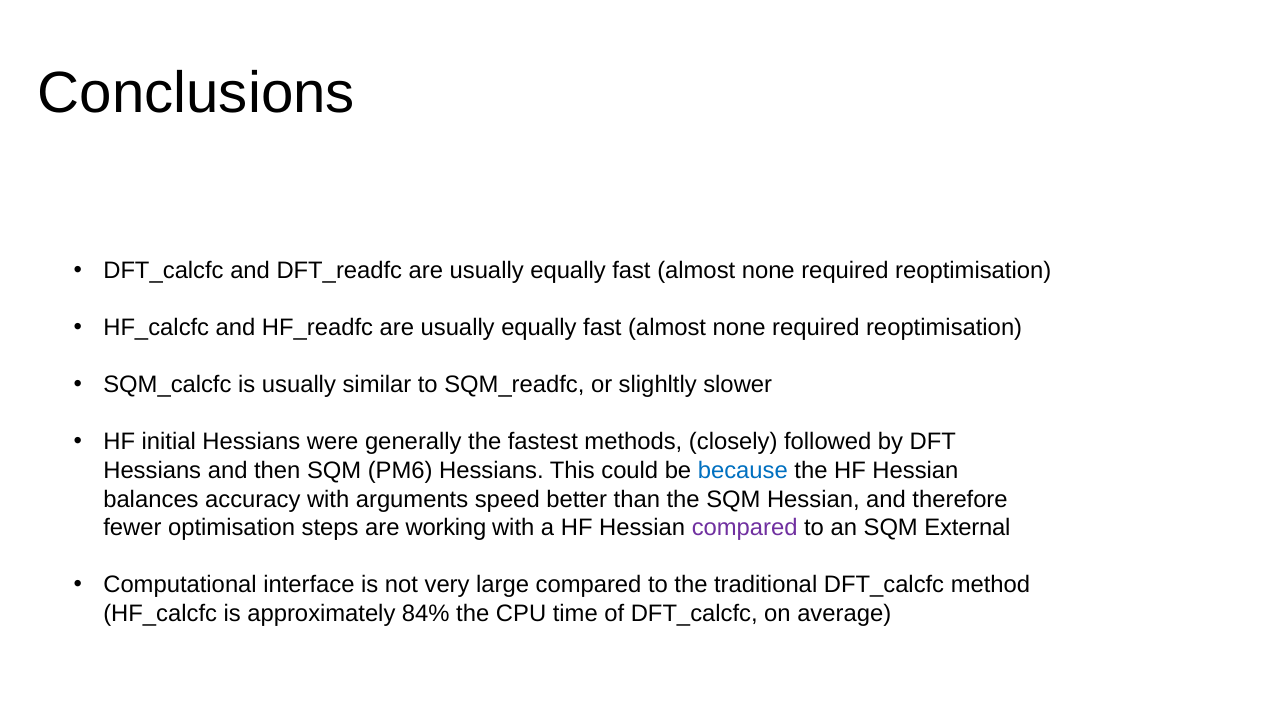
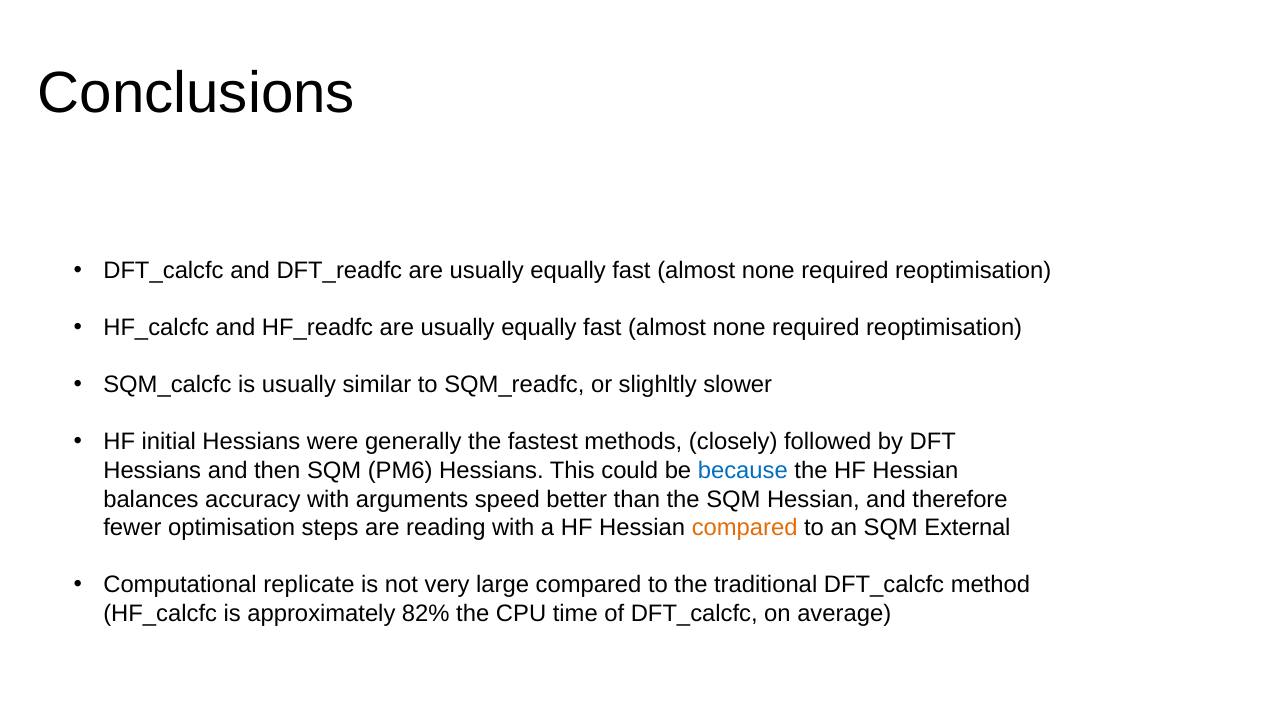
working: working -> reading (446, 528)
compared colour: purple -> orange (745, 528)
interface: interface -> replicate (309, 585)
84%: 84% -> 82% (426, 614)
